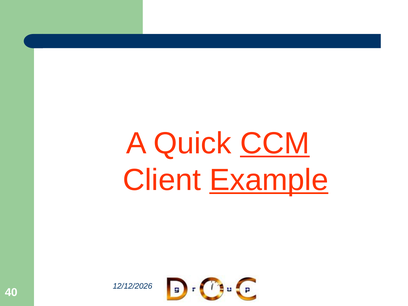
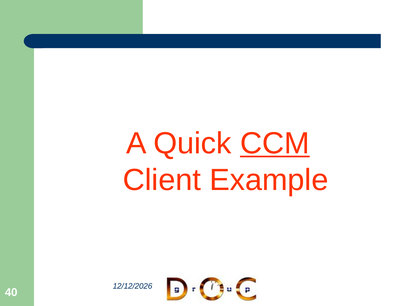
Example underline: present -> none (269, 180)
